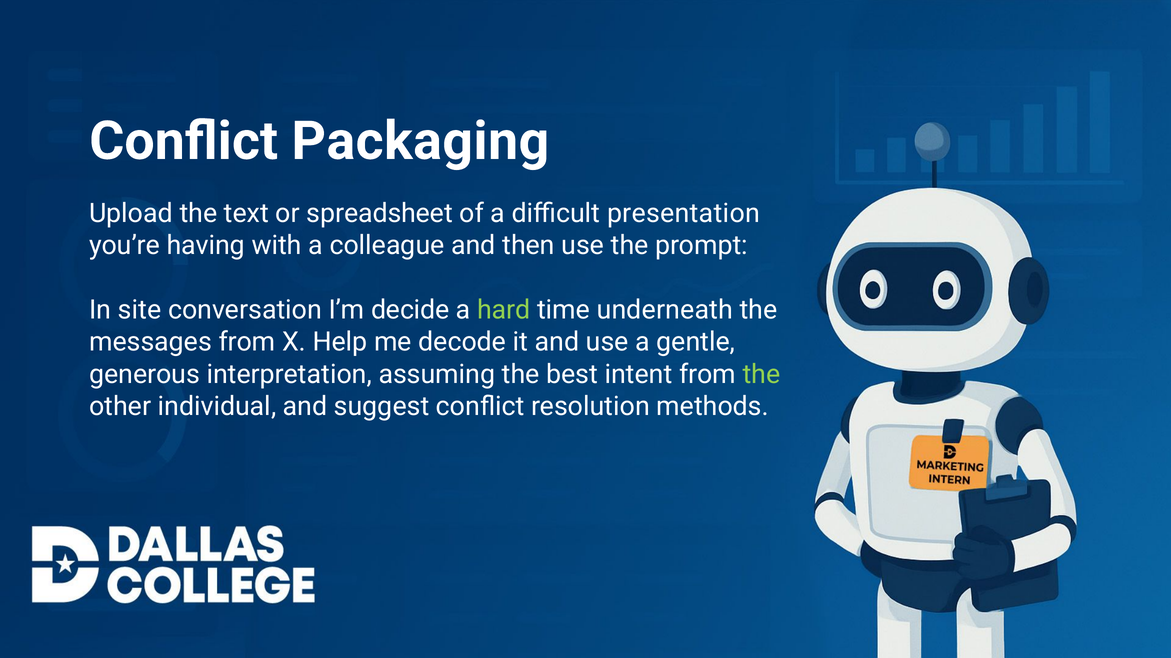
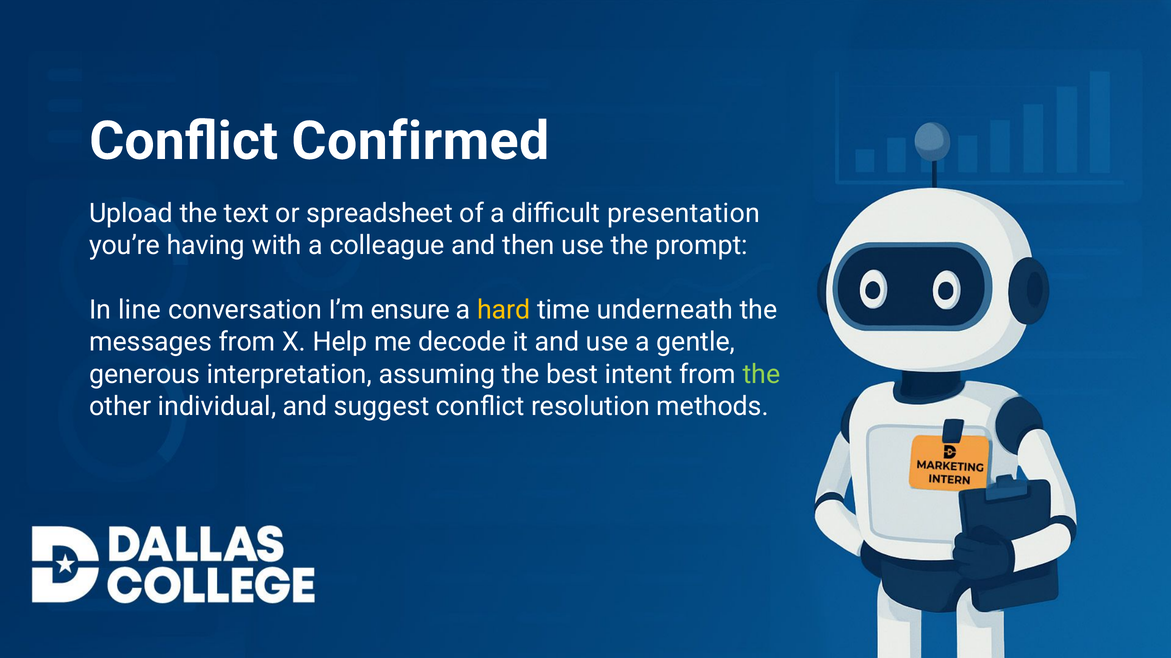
Packaging: Packaging -> Confirmed (420, 141)
site: site -> line (140, 310)
decide: decide -> ensure (410, 310)
hard colour: light green -> yellow (504, 310)
